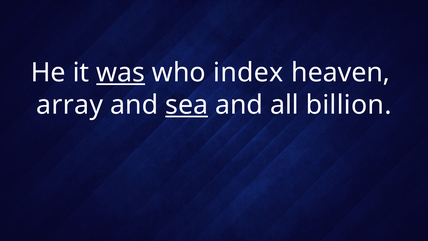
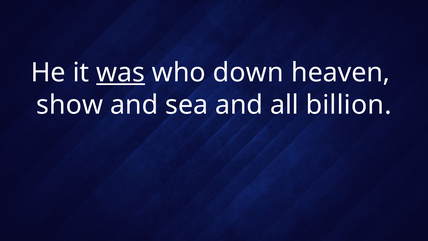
index: index -> down (248, 73)
array: array -> show (70, 105)
sea underline: present -> none (187, 105)
